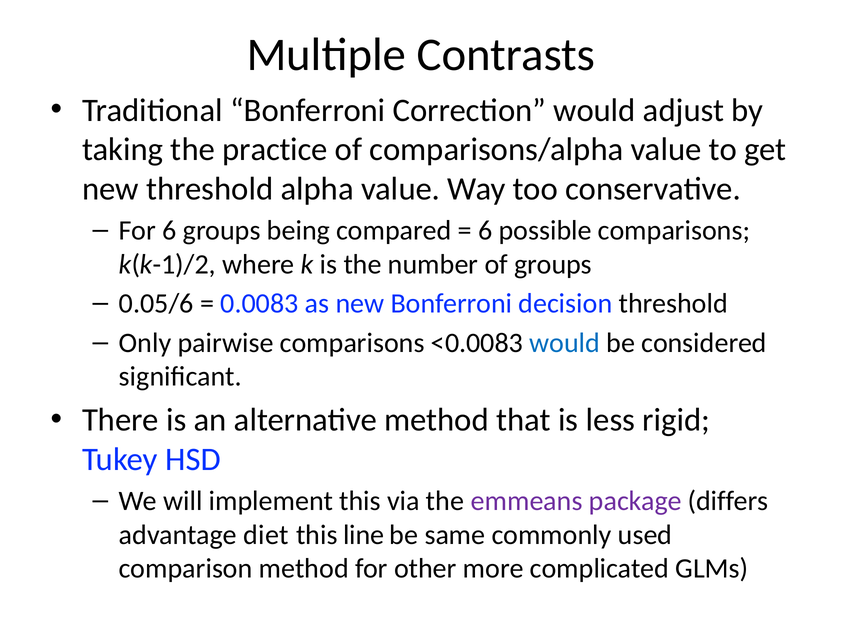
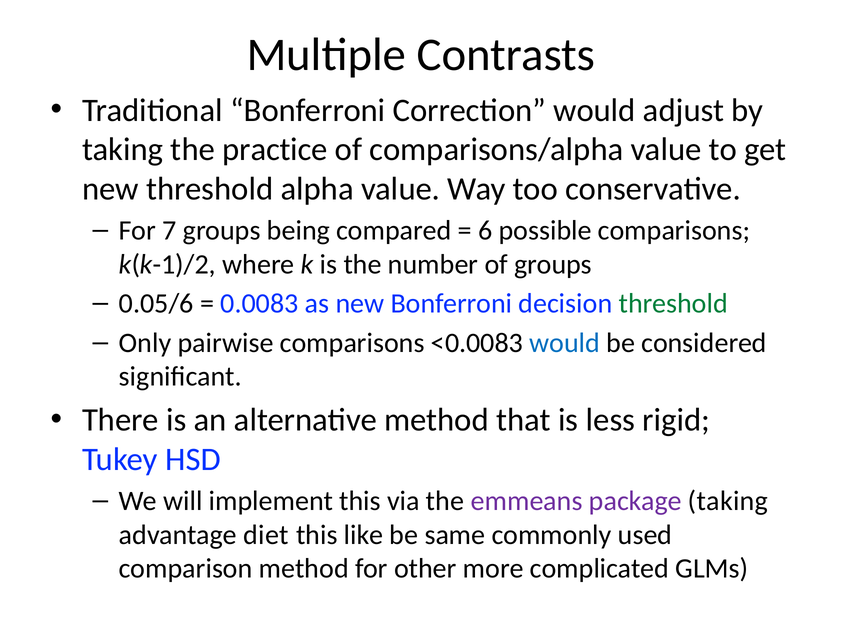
For 6: 6 -> 7 (169, 230)
threshold colour: black -> green (673, 303)
package differs: differs -> taking (728, 501)
line: line -> like (364, 534)
